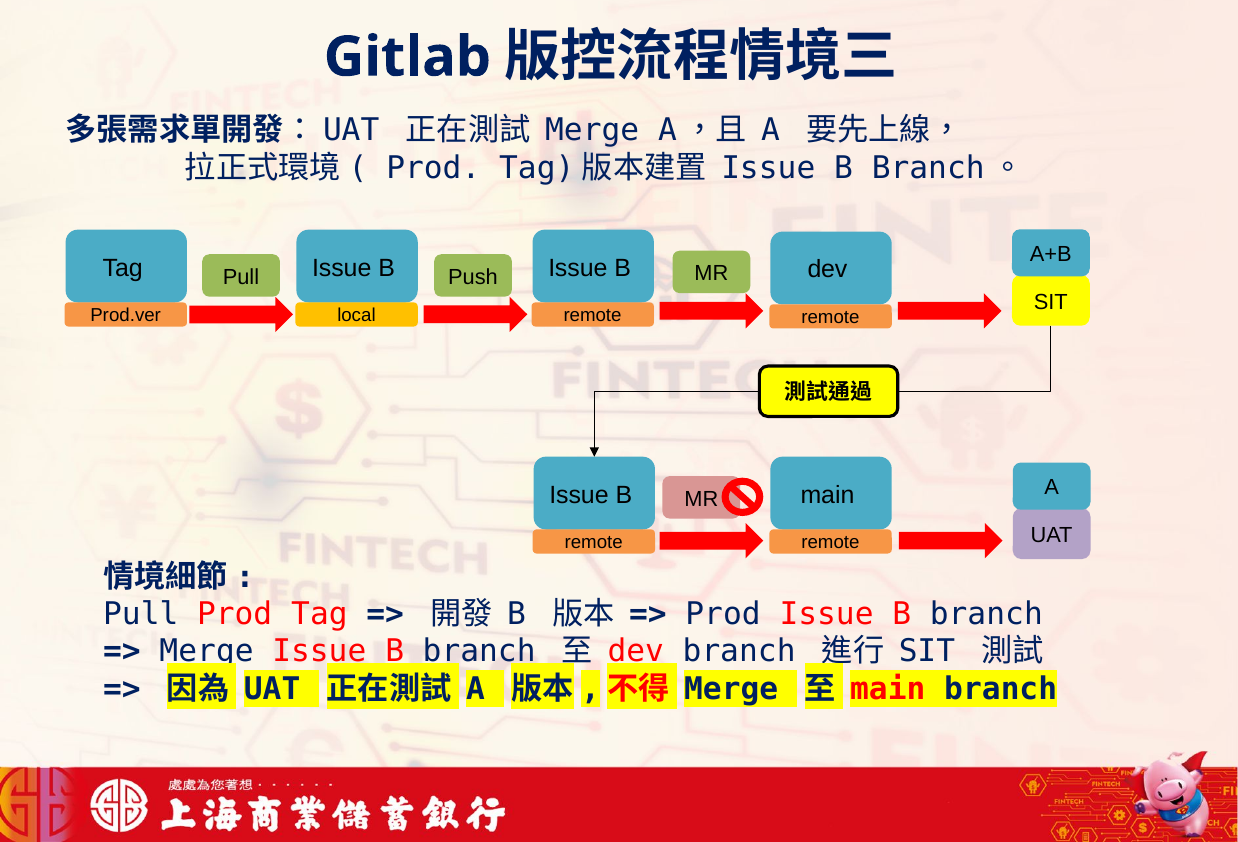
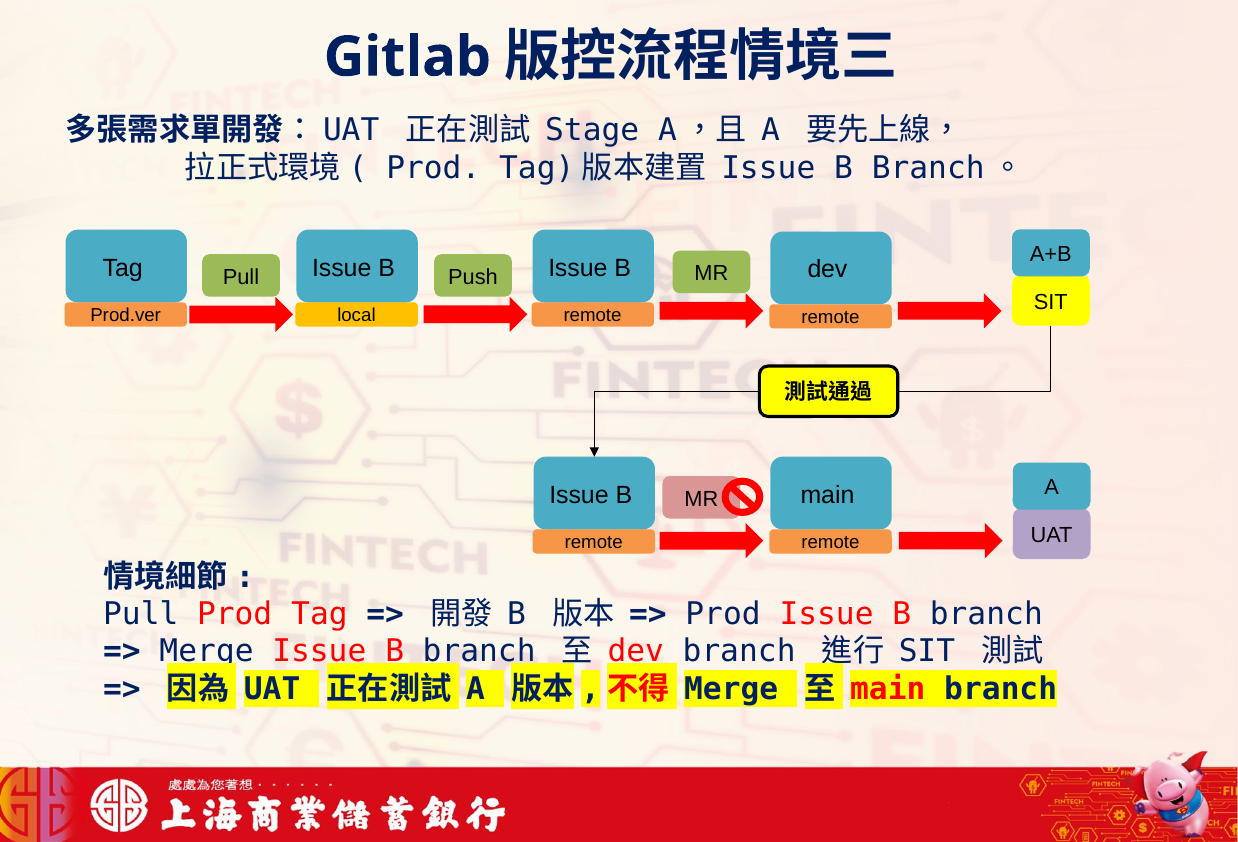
Merge: Merge -> Stage (592, 130)
